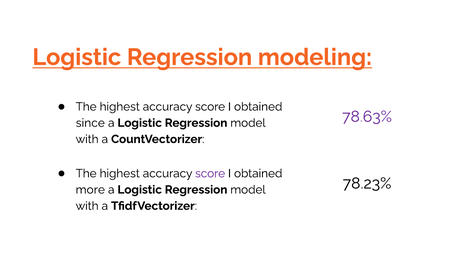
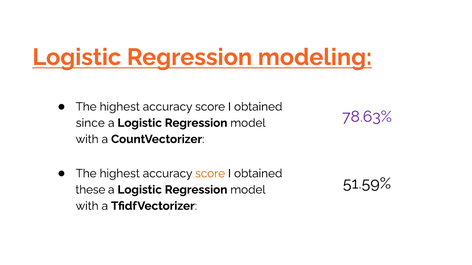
score colour: purple -> orange (210, 174)
78.23%: 78.23% -> 51.59% (367, 184)
more: more -> these (90, 190)
